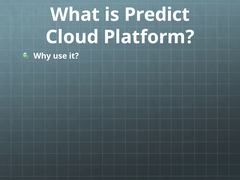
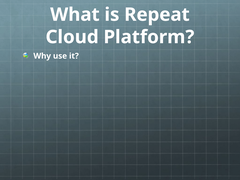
Predict: Predict -> Repeat (157, 15)
